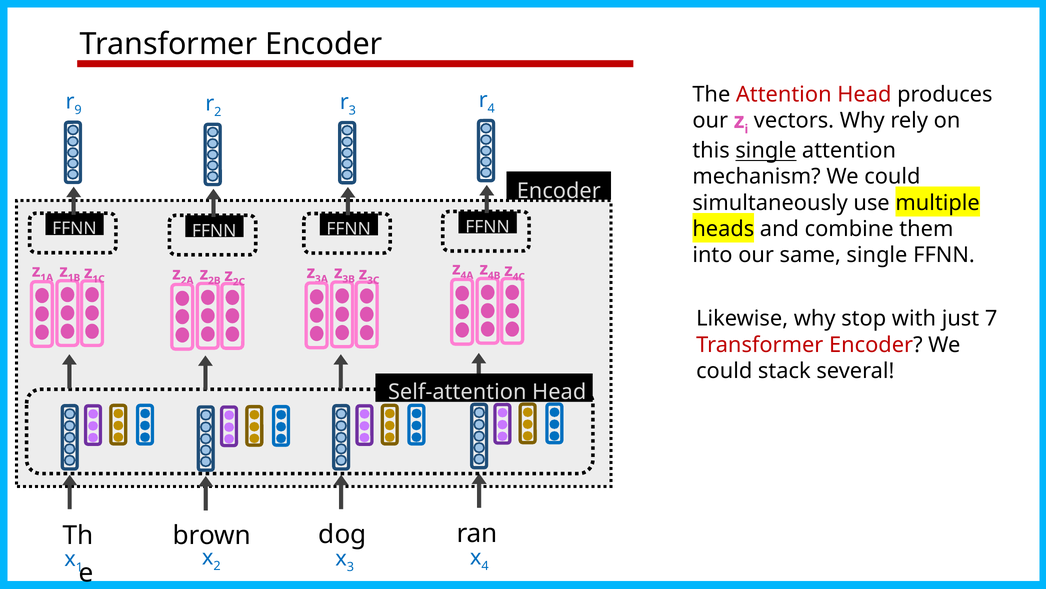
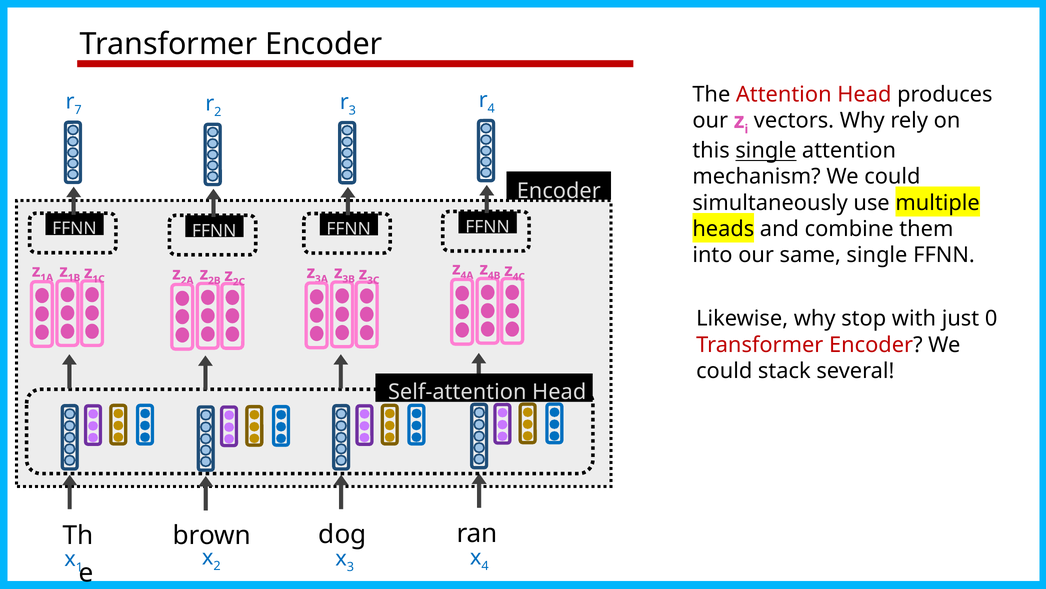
9: 9 -> 7 (78, 110)
7: 7 -> 0 (991, 318)
